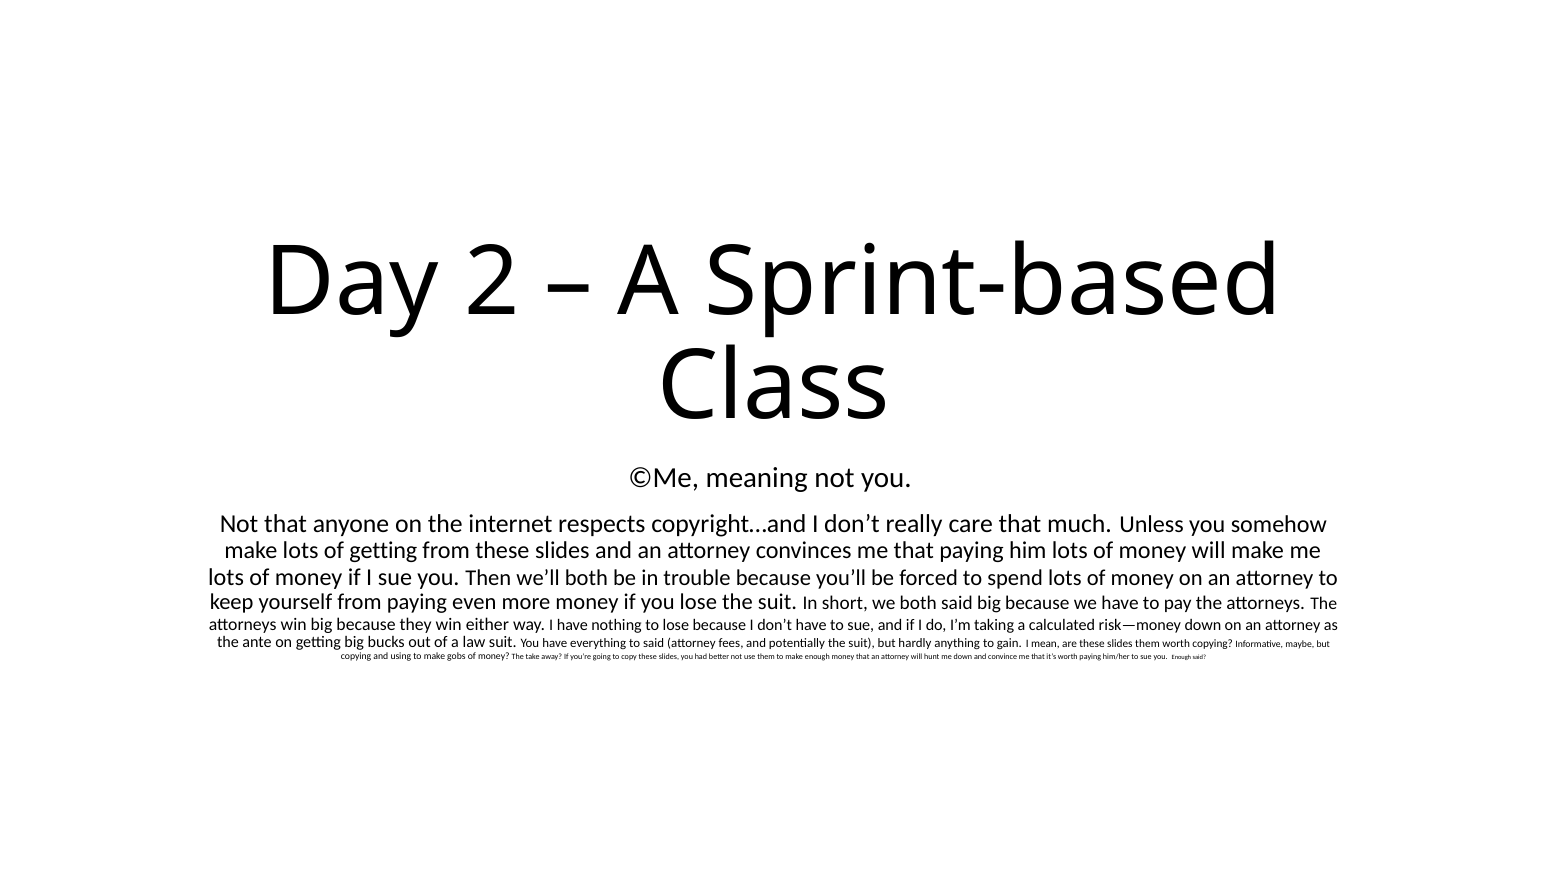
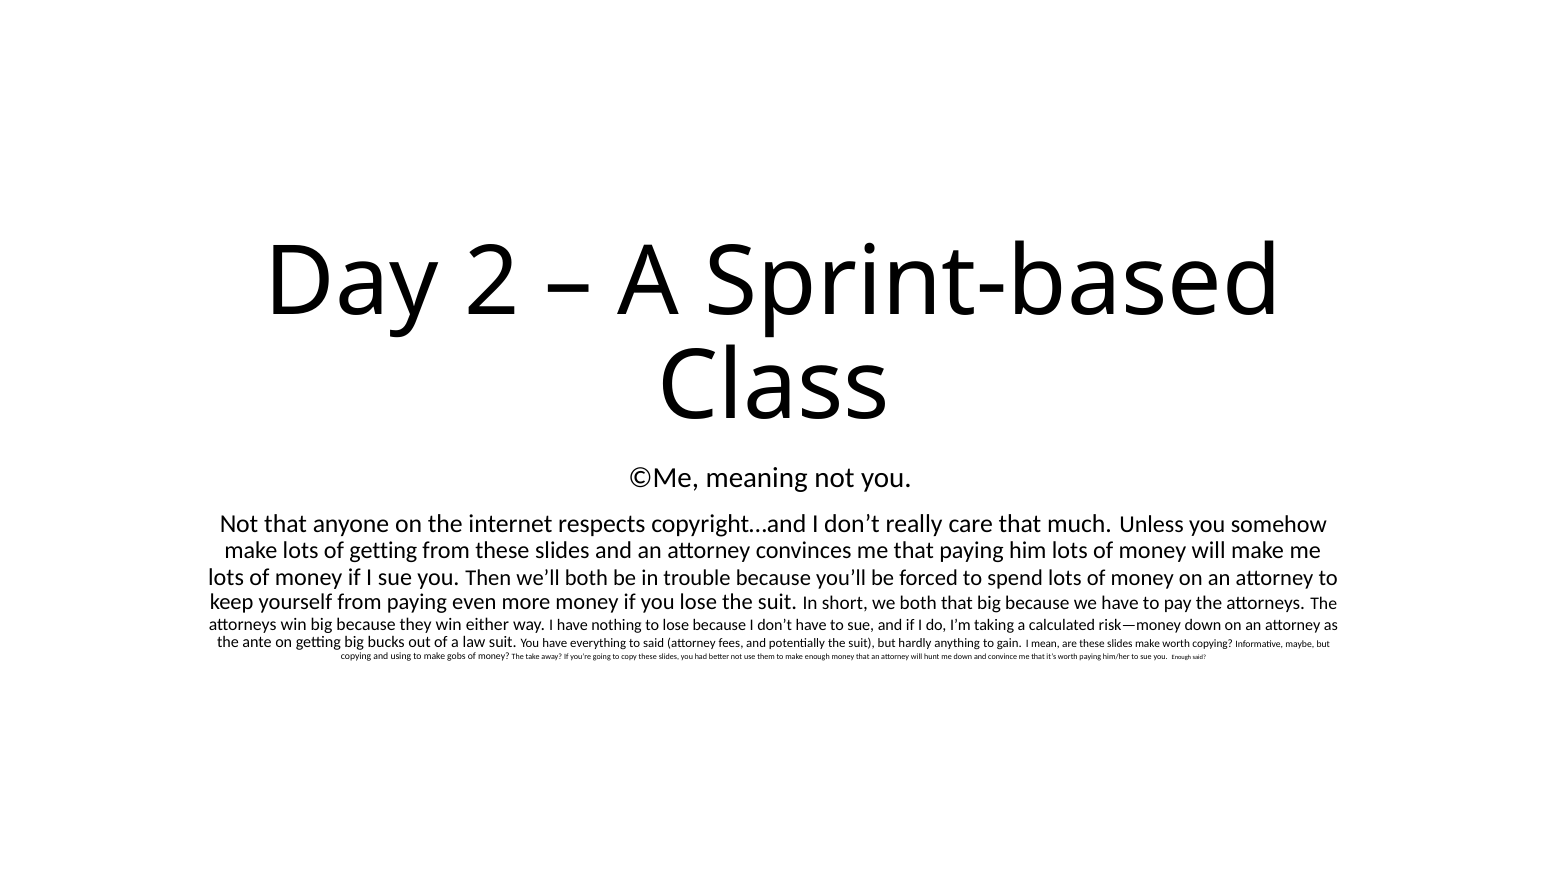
both said: said -> that (957, 604)
slides them: them -> make (1148, 644)
